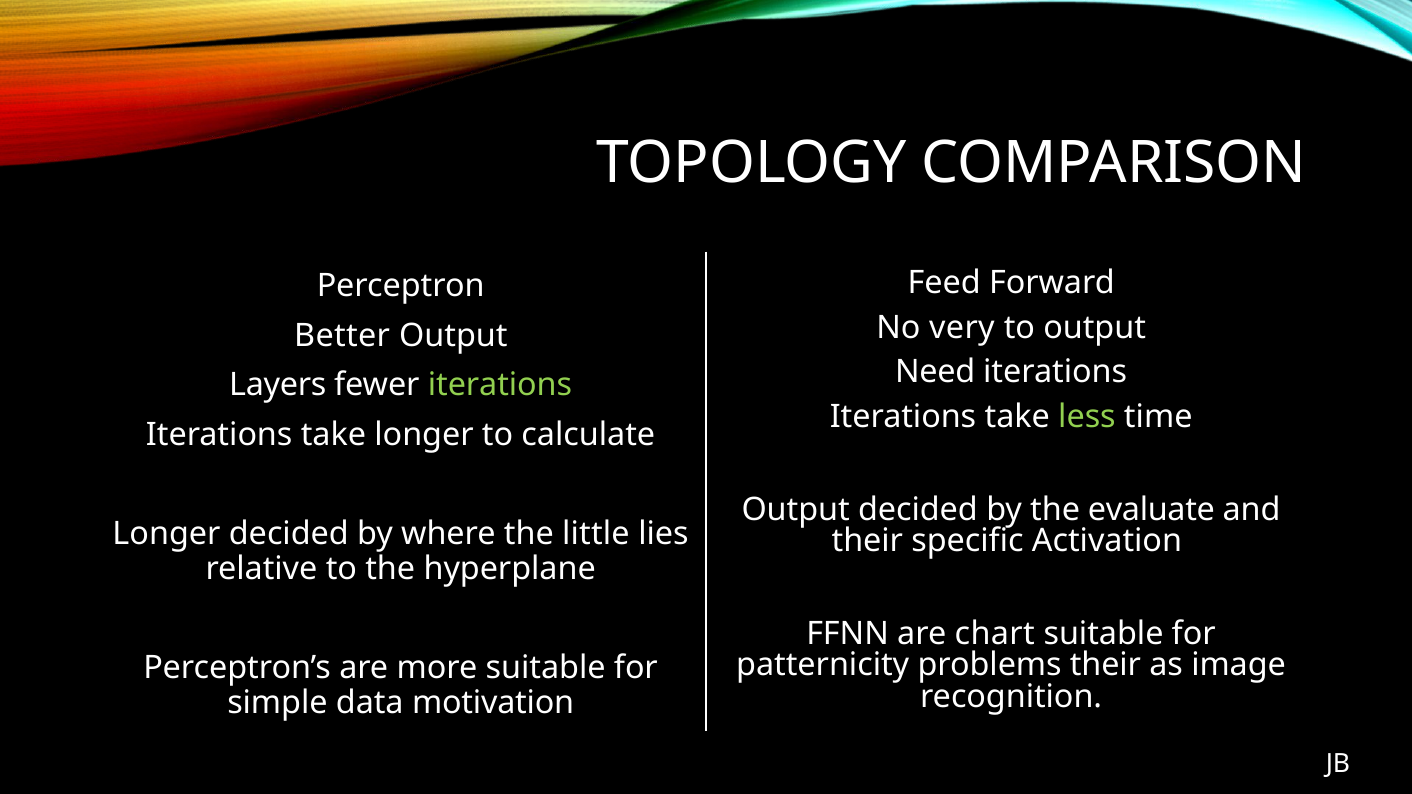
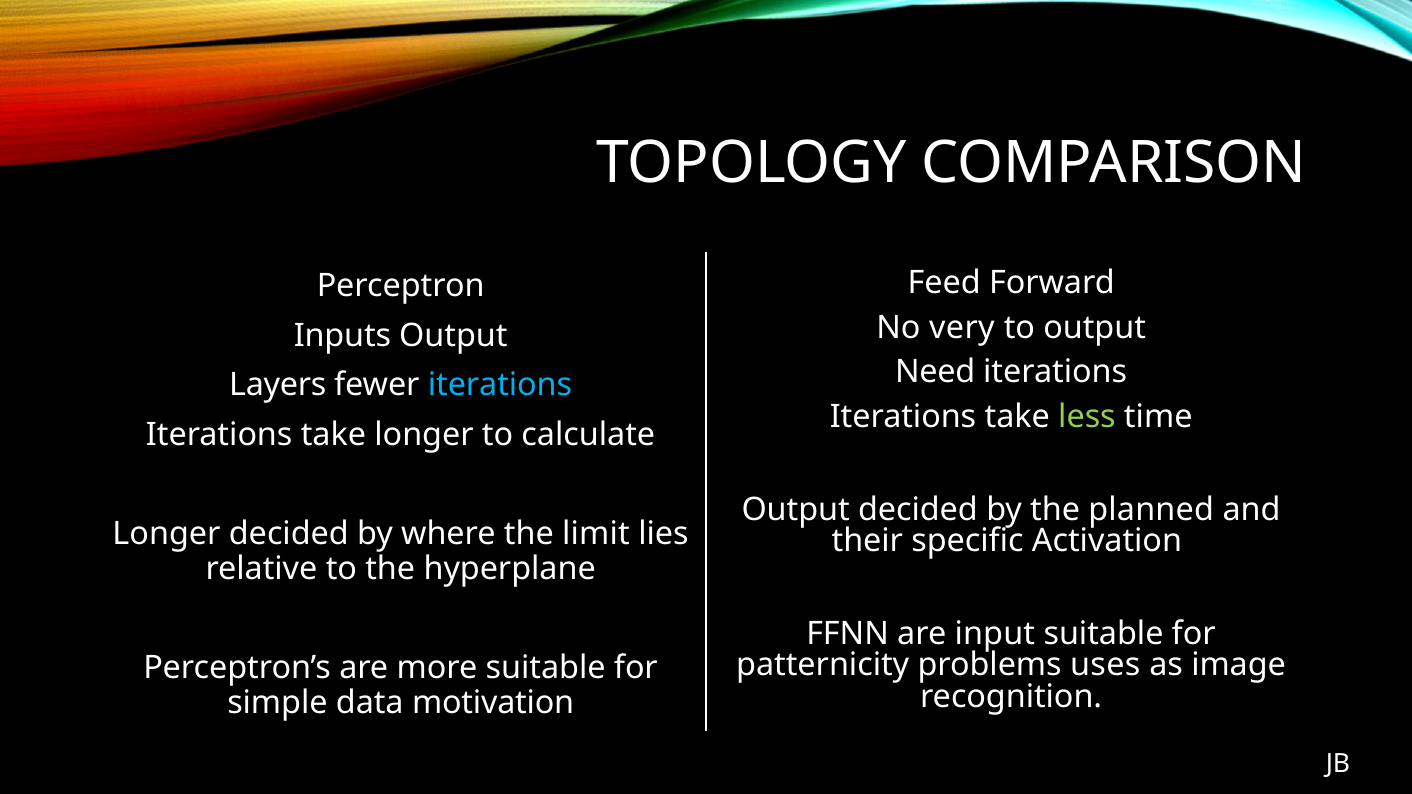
Better: Better -> Inputs (342, 335)
iterations colour: light green -> light blue (500, 385)
evaluate: evaluate -> planned (1151, 510)
little: little -> limit (596, 534)
chart: chart -> input (995, 634)
problems their: their -> uses (1105, 665)
